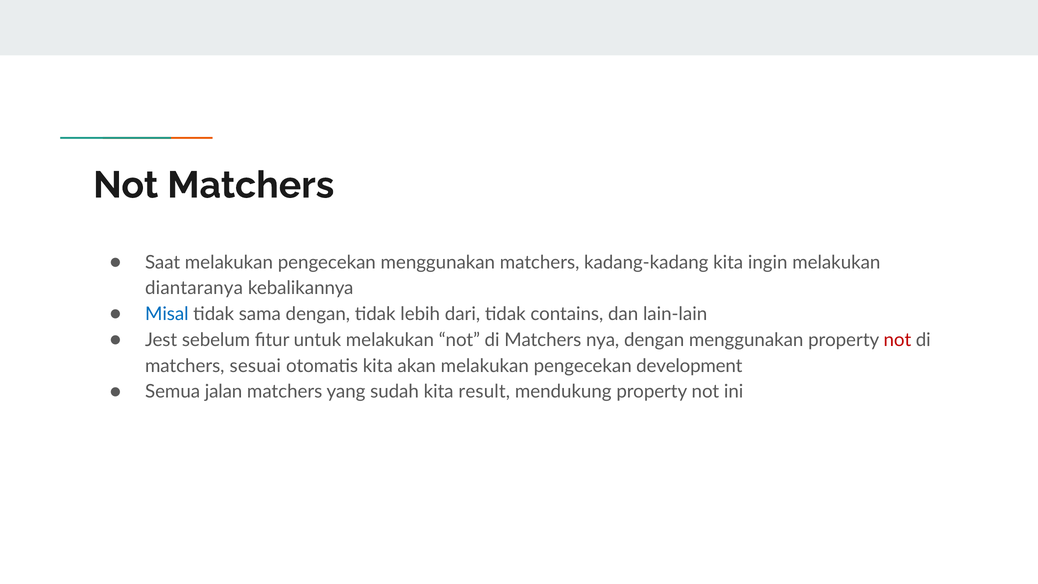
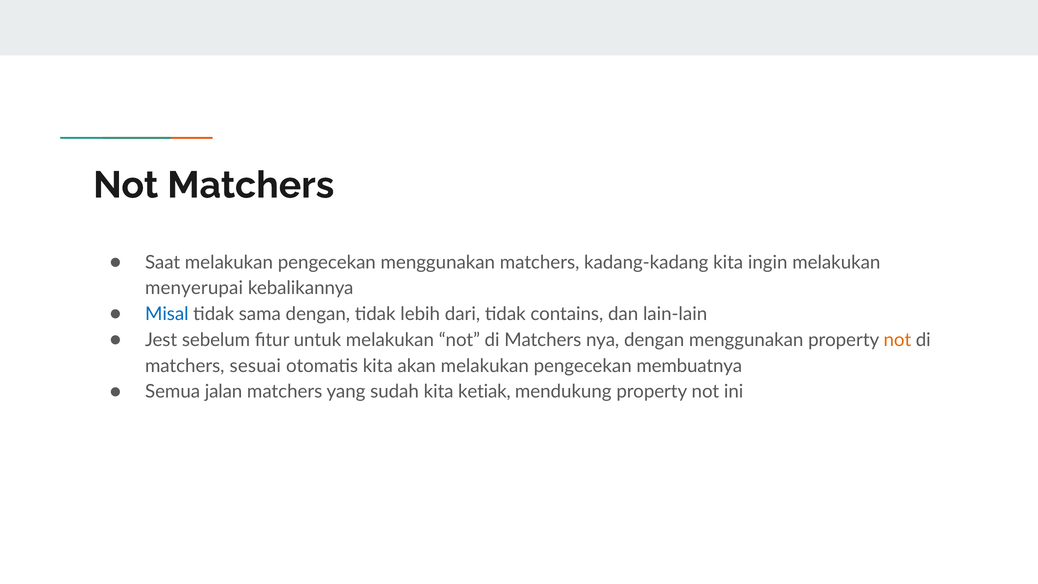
diantaranya: diantaranya -> menyerupai (194, 288)
not colour: red -> orange (897, 340)
development: development -> membuatnya (689, 366)
result: result -> ketiak (484, 392)
